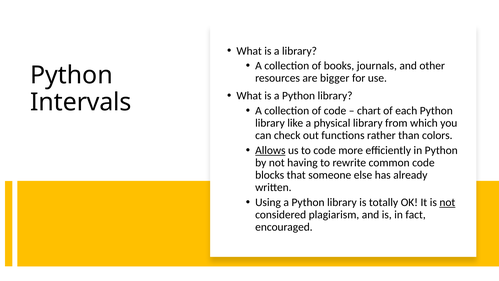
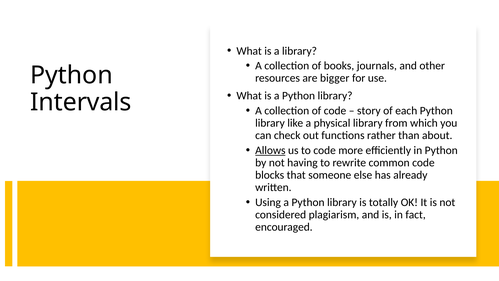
chart: chart -> story (369, 111)
colors: colors -> about (437, 135)
not underline: present -> none (447, 202)
